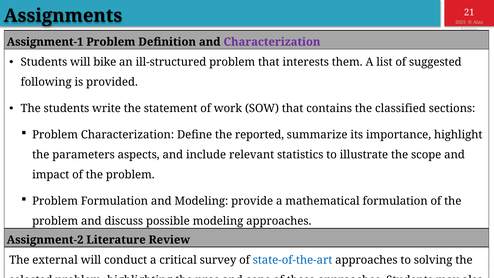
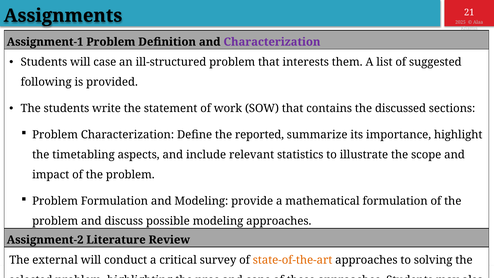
bike: bike -> case (105, 62)
the classified: classified -> discussed (401, 108)
parameters: parameters -> timetabling (84, 155)
state-of-the-art colour: blue -> orange (293, 260)
